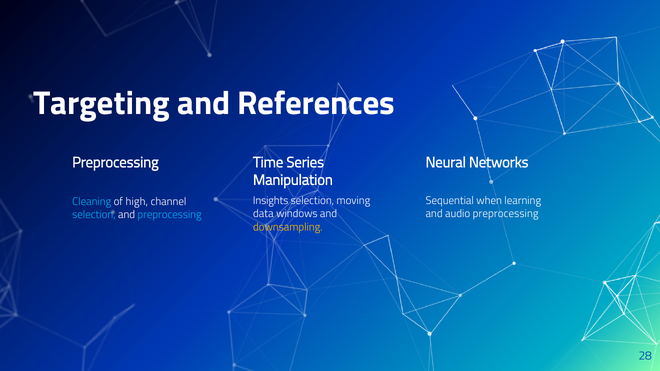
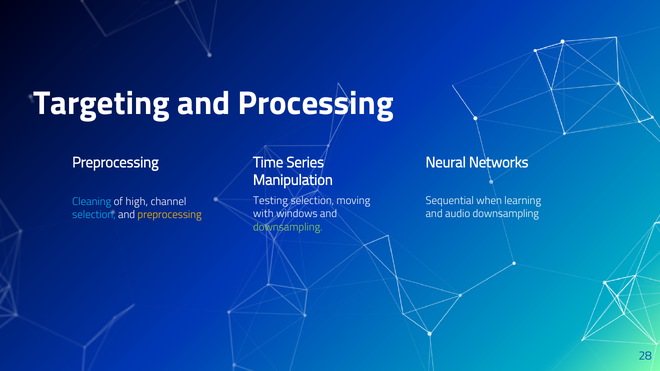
References: References -> Processing (316, 103)
Insights: Insights -> Testing (271, 201)
data: data -> with (263, 214)
audio preprocessing: preprocessing -> downsampling (506, 214)
preprocessing colour: light blue -> yellow (170, 215)
downsampling colour: yellow -> light green (288, 227)
